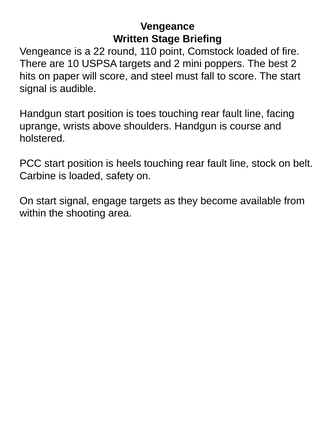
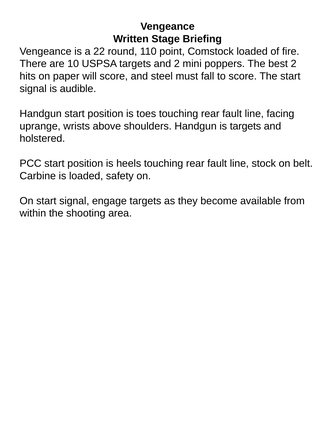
is course: course -> targets (245, 126)
